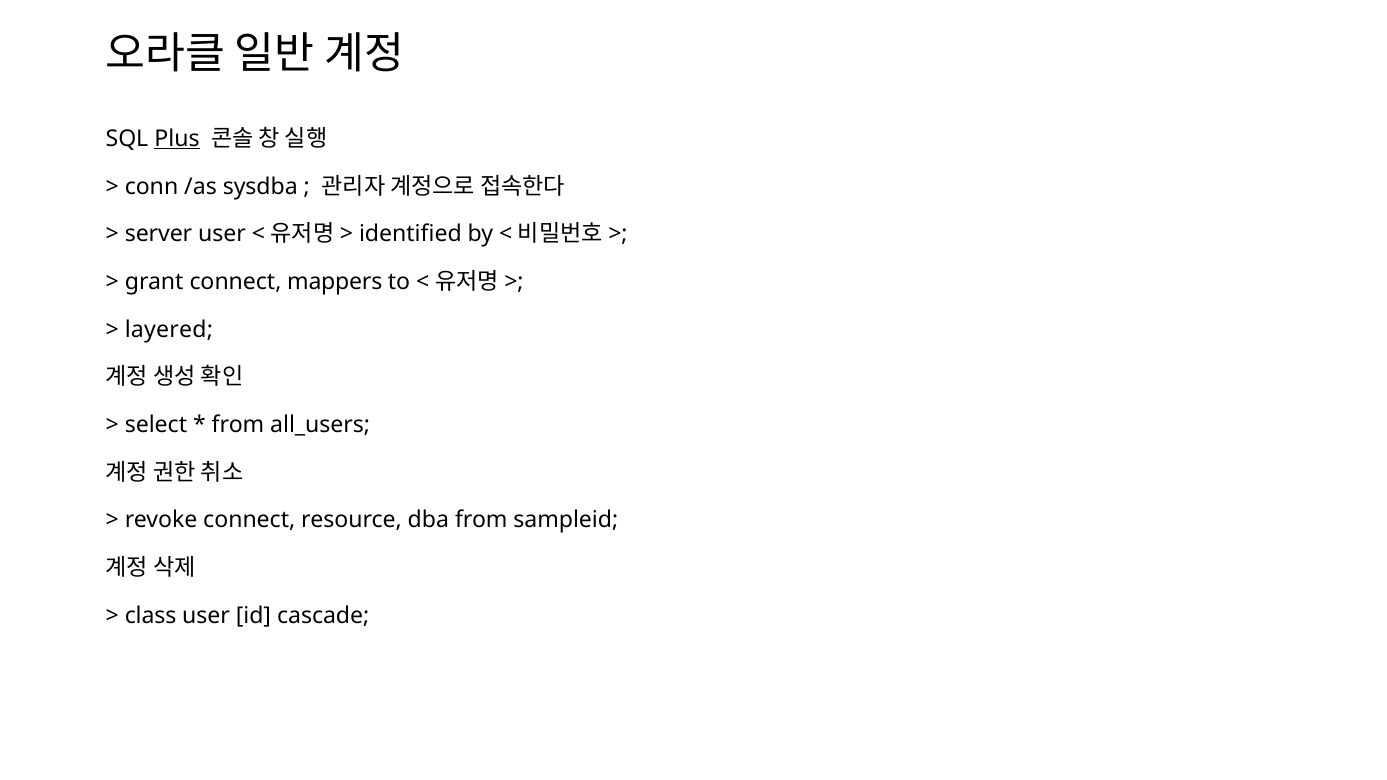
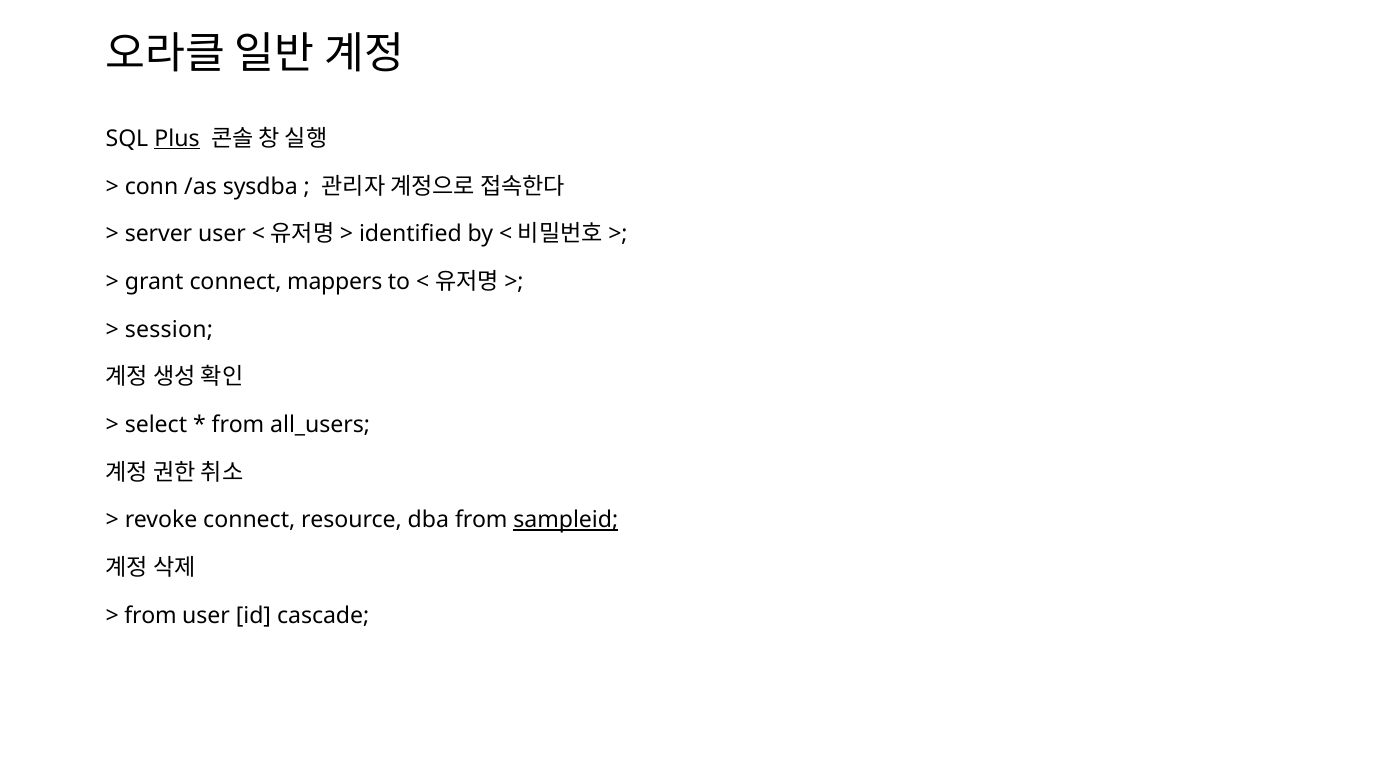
layered: layered -> session (169, 330)
sampleid underline: none -> present (566, 520)
class: class -> from (151, 616)
